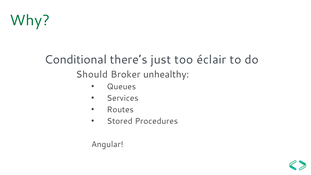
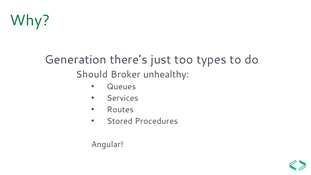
Conditional: Conditional -> Generation (76, 60)
éclair: éclair -> types (211, 60)
